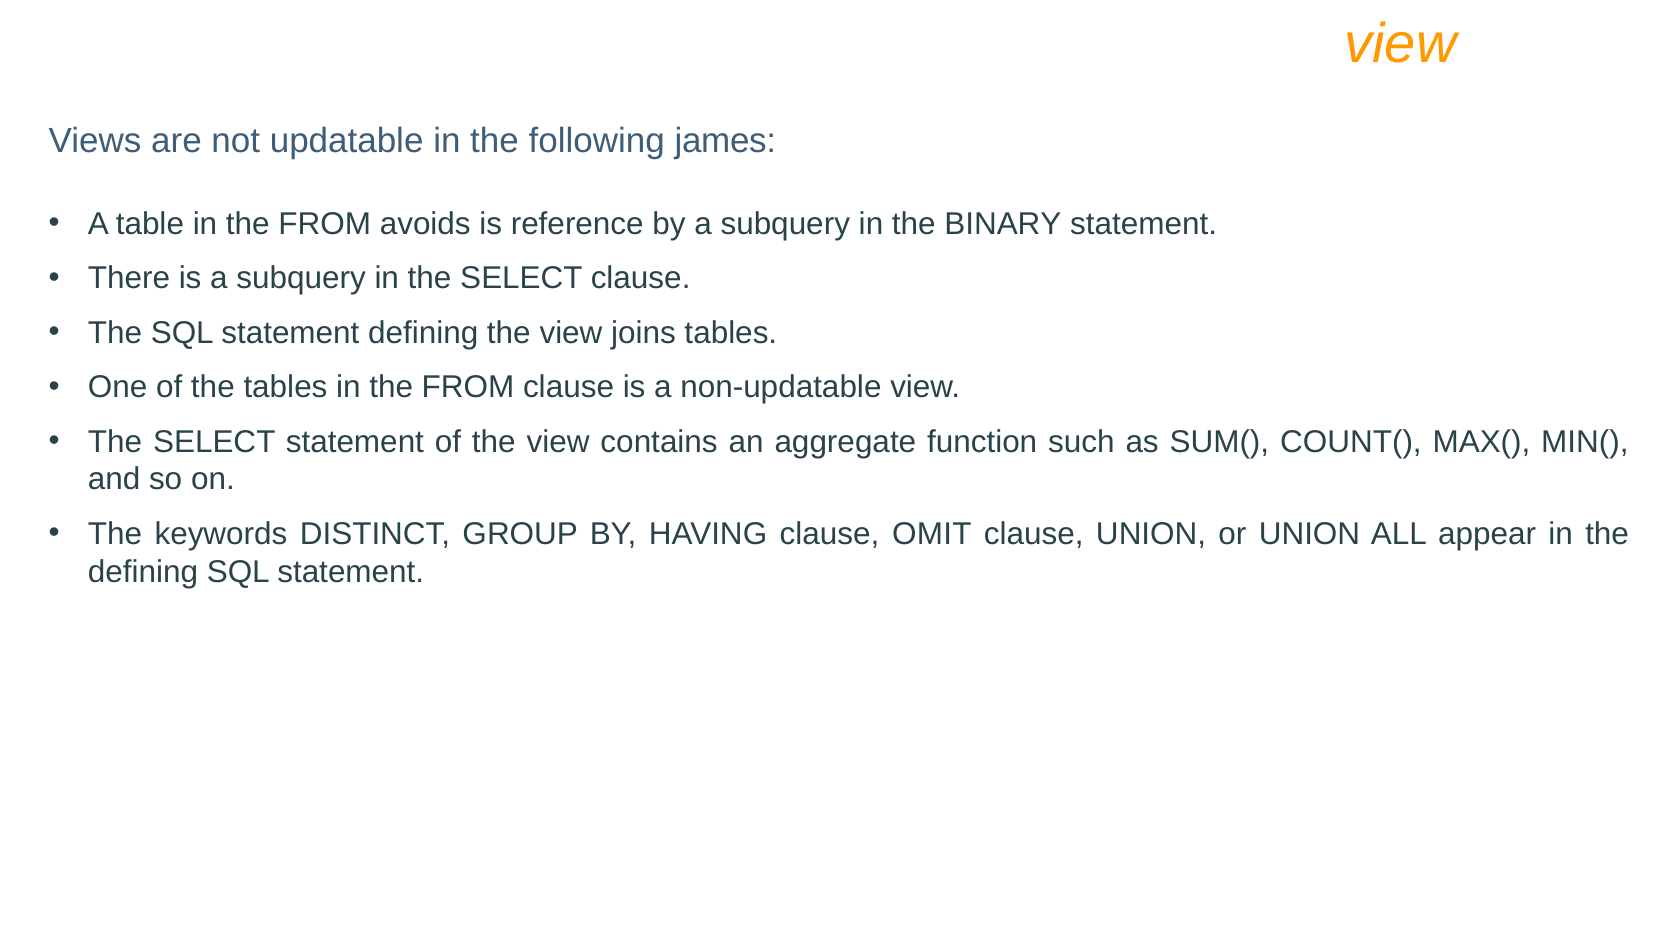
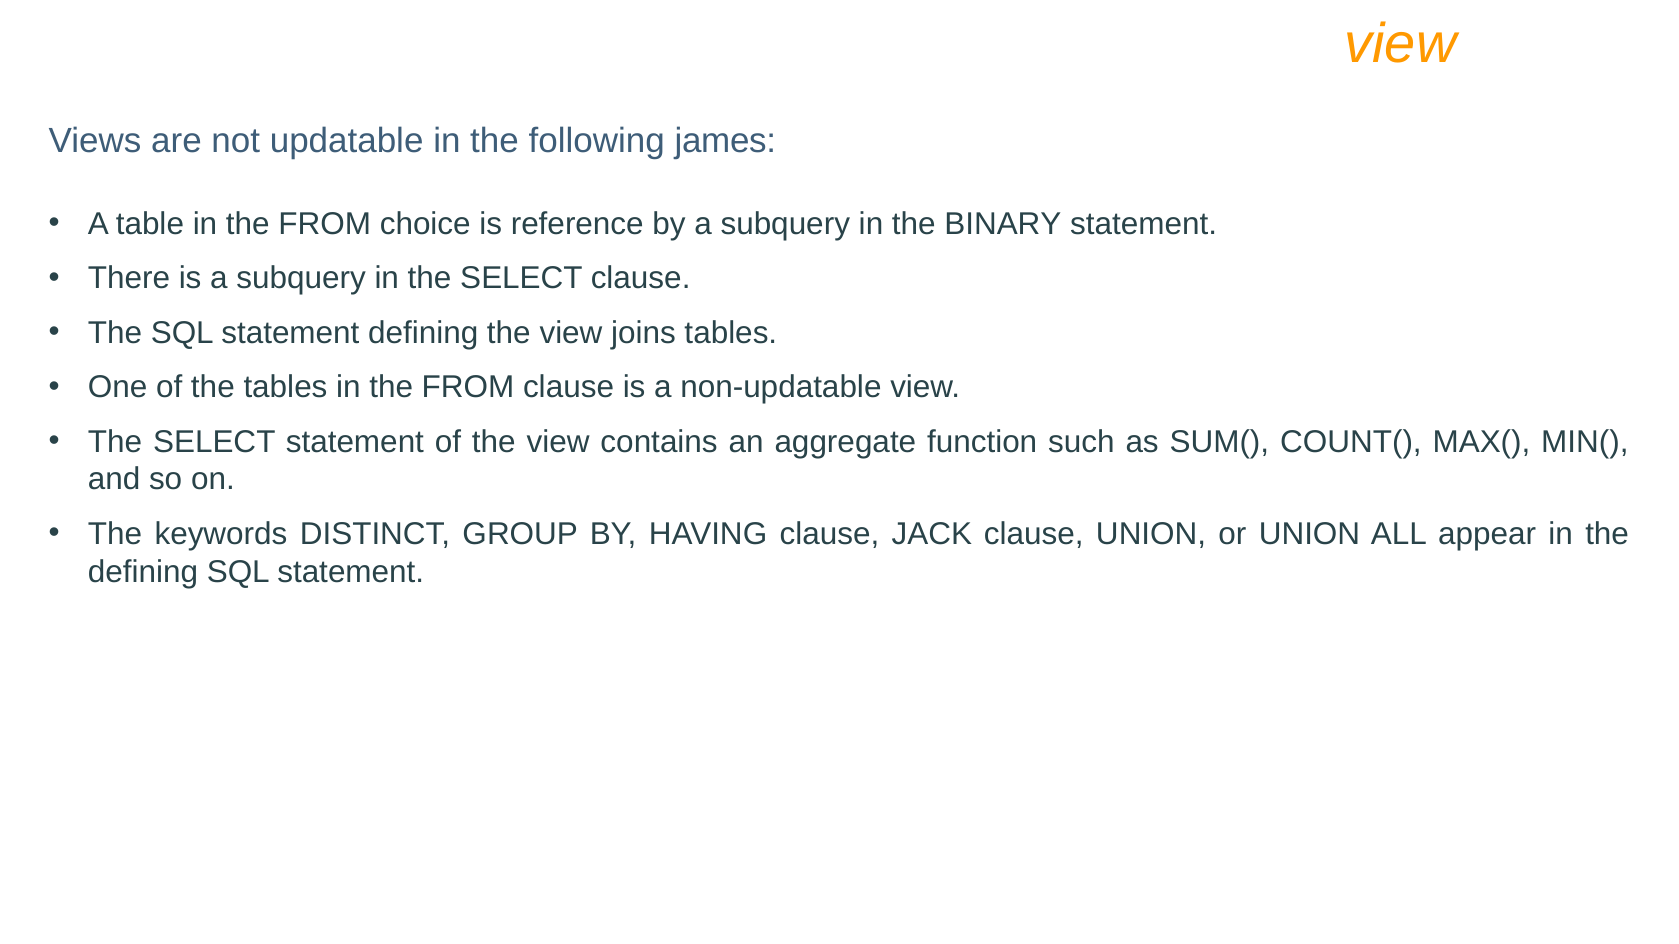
avoids: avoids -> choice (425, 224)
OMIT: OMIT -> JACK (932, 534)
